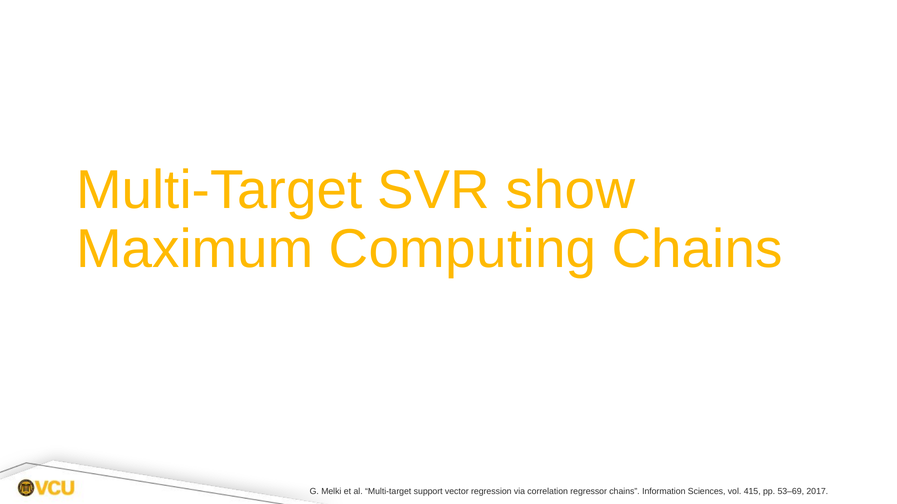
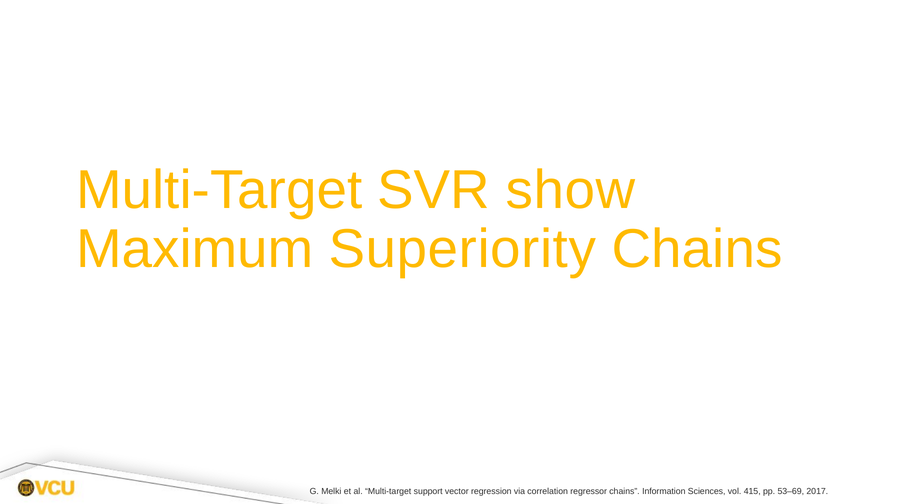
Computing: Computing -> Superiority (462, 250)
